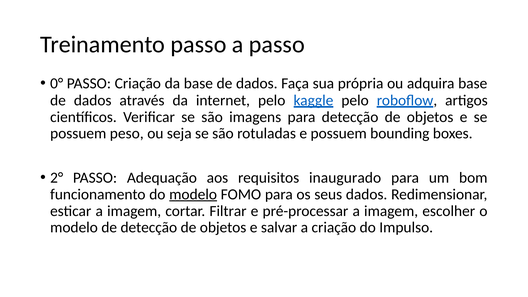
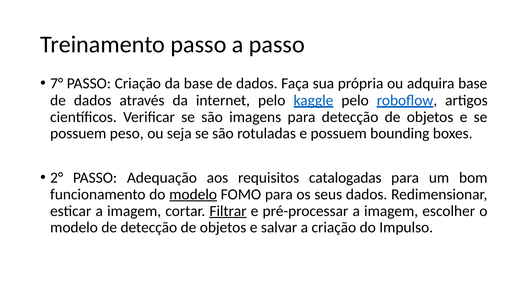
0°: 0° -> 7° (57, 83)
inaugurado: inaugurado -> catalogadas (345, 178)
Filtrar underline: none -> present (228, 211)
